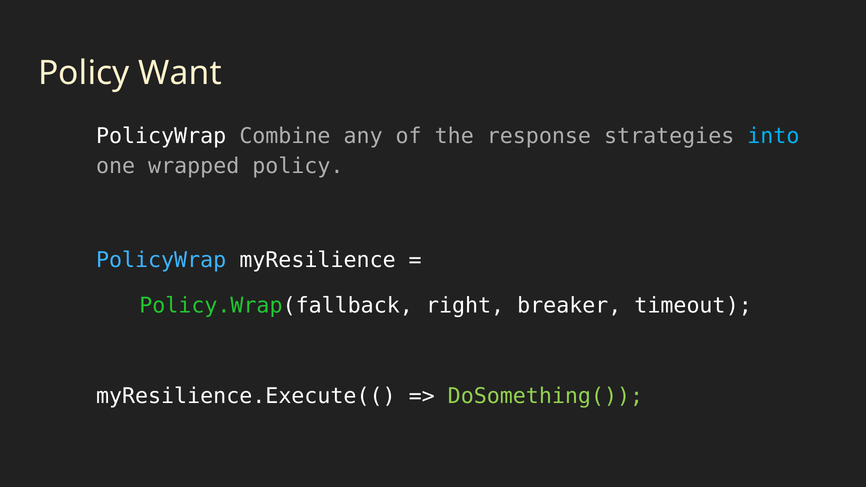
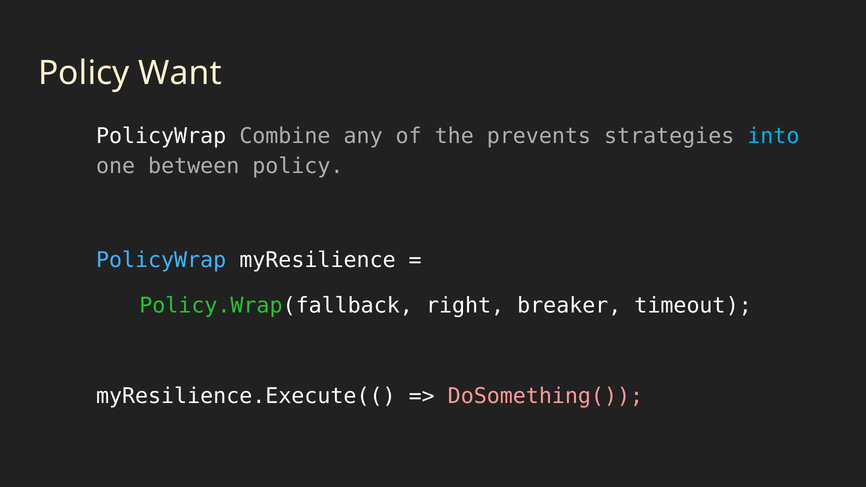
response: response -> prevents (539, 136)
wrapped: wrapped -> between (194, 166)
DoSomething( colour: light green -> pink (545, 396)
